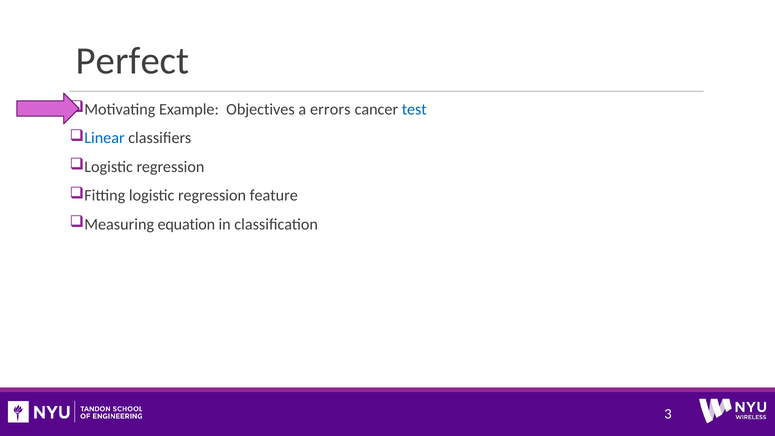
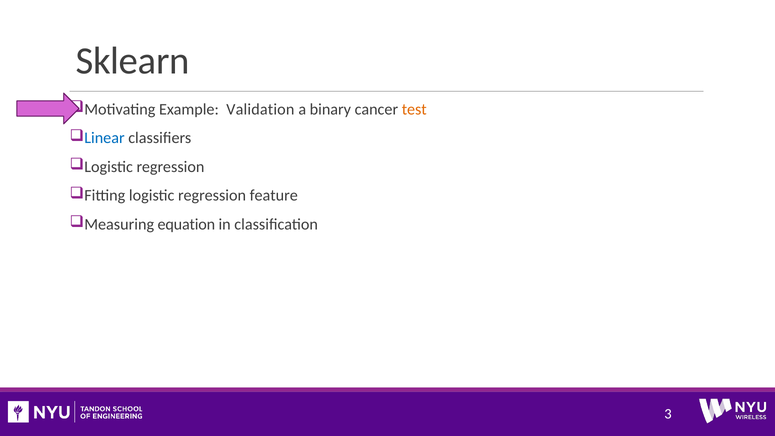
Perfect: Perfect -> Sklearn (133, 61)
Objectives: Objectives -> Validation (260, 109)
errors: errors -> binary (330, 109)
test colour: blue -> orange (414, 109)
